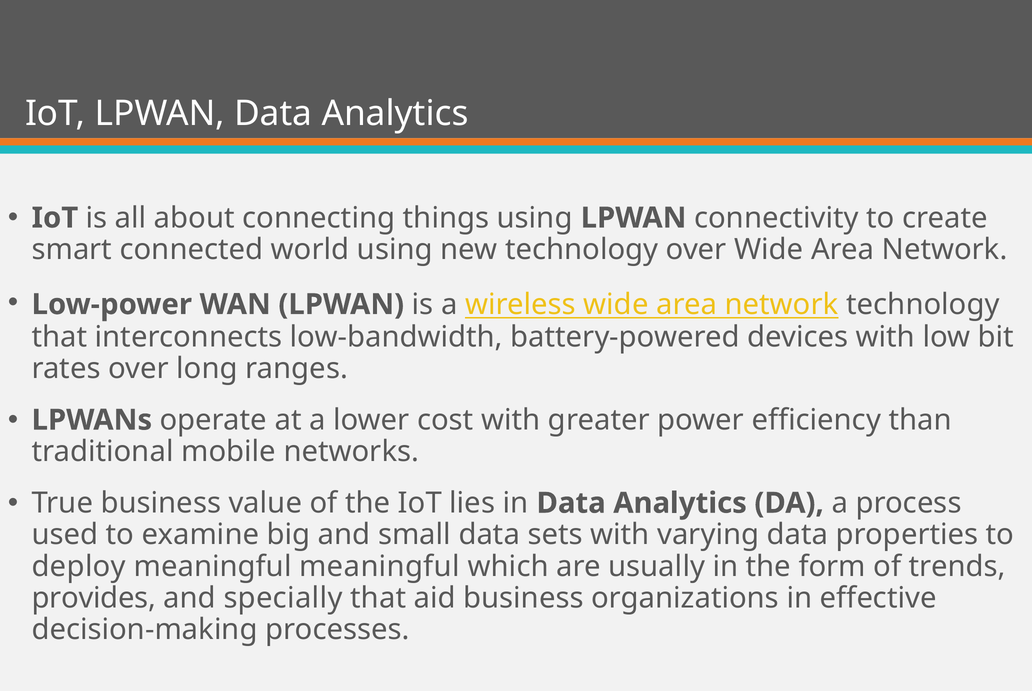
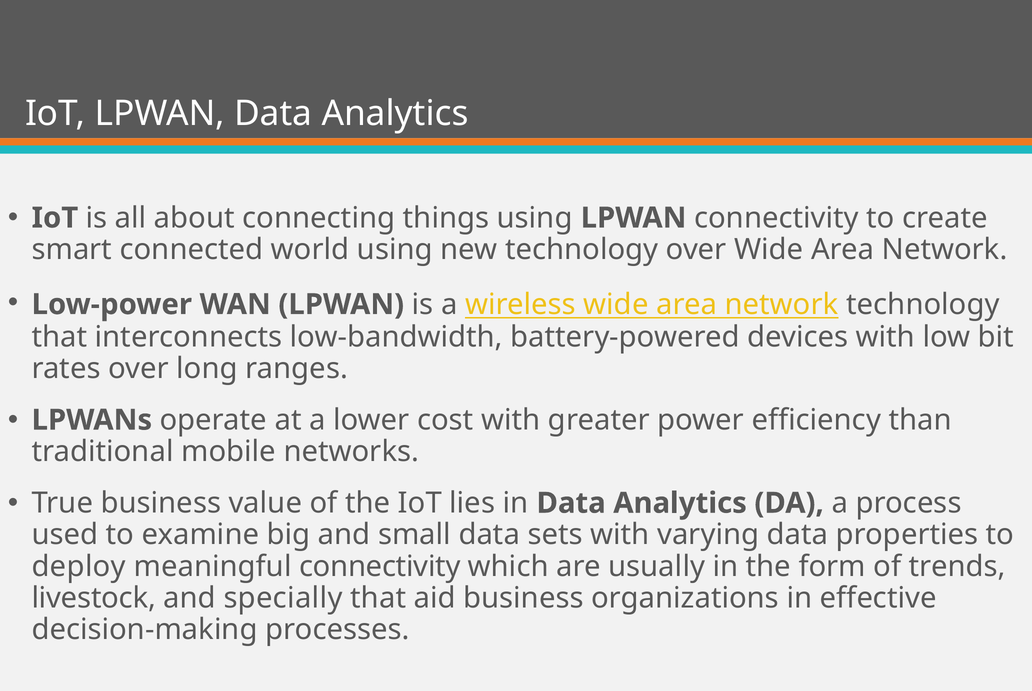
meaningful meaningful: meaningful -> connectivity (380, 566)
provides: provides -> livestock (94, 598)
